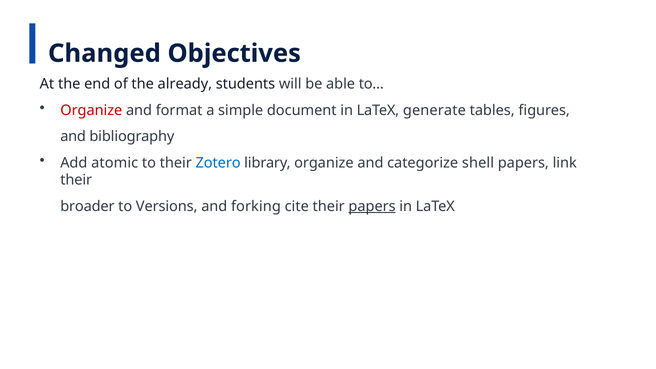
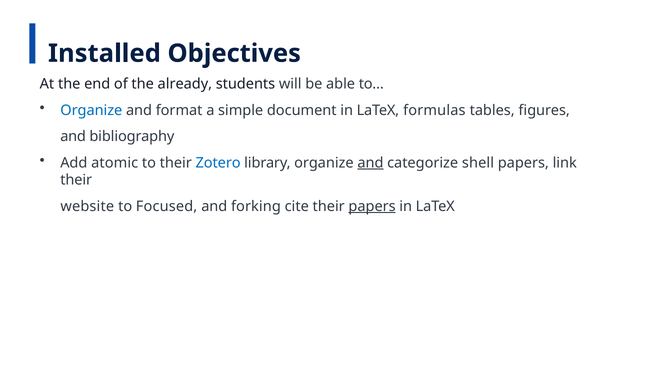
Changed: Changed -> Installed (104, 53)
Organize colour: red -> blue (91, 110)
generate: generate -> formulas (434, 110)
and underline: none -> present (370, 163)
broader: broader -> website (87, 206)
Versions: Versions -> Focused (167, 206)
